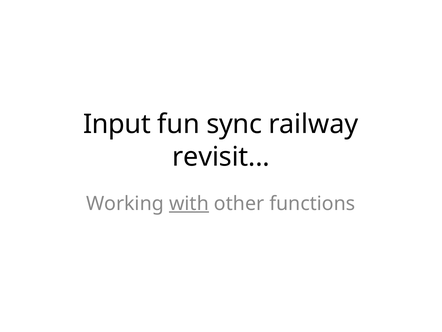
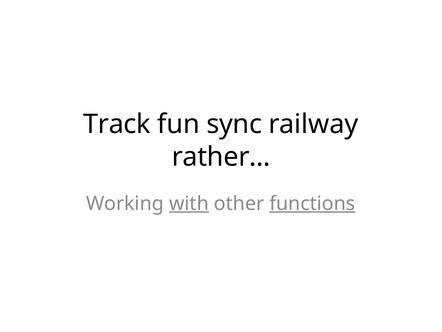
Input: Input -> Track (117, 124)
revisit: revisit -> rather (221, 157)
functions underline: none -> present (312, 203)
